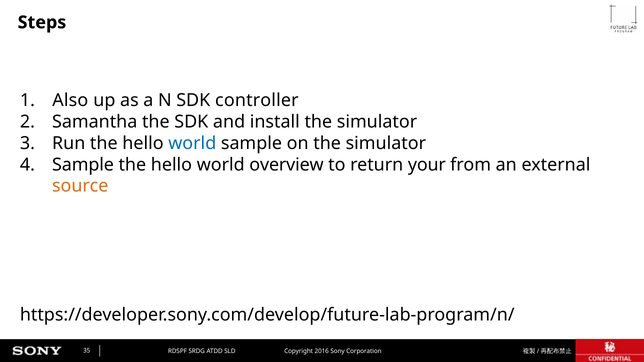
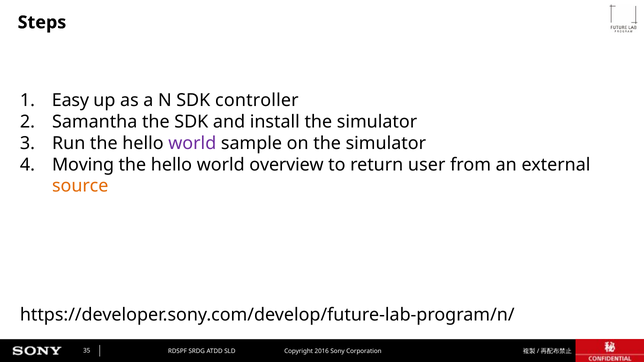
Also: Also -> Easy (70, 100)
world colour: blue -> purple (192, 143)
Sample: Sample -> Moving (83, 165)
your: your -> user (427, 165)
